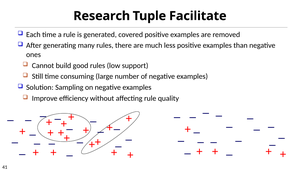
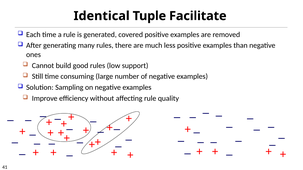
Research: Research -> Identical (102, 16)
